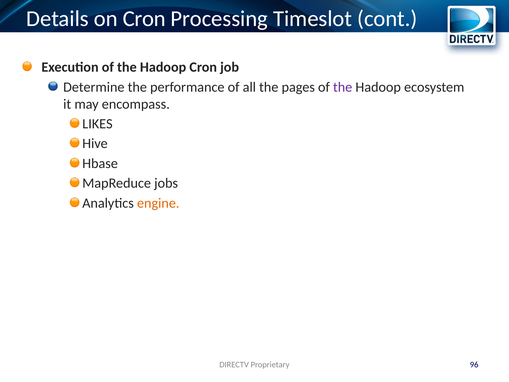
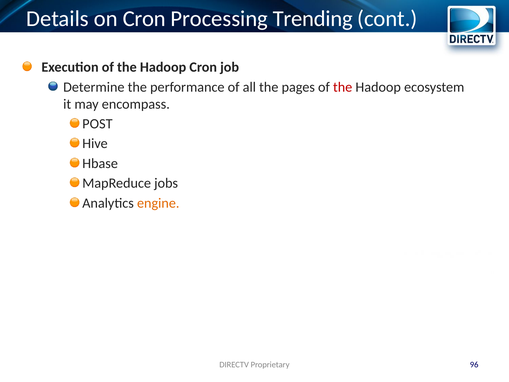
Timeslot: Timeslot -> Trending (313, 19)
the colour: purple -> red (343, 87)
LIKES: LIKES -> POST (97, 124)
